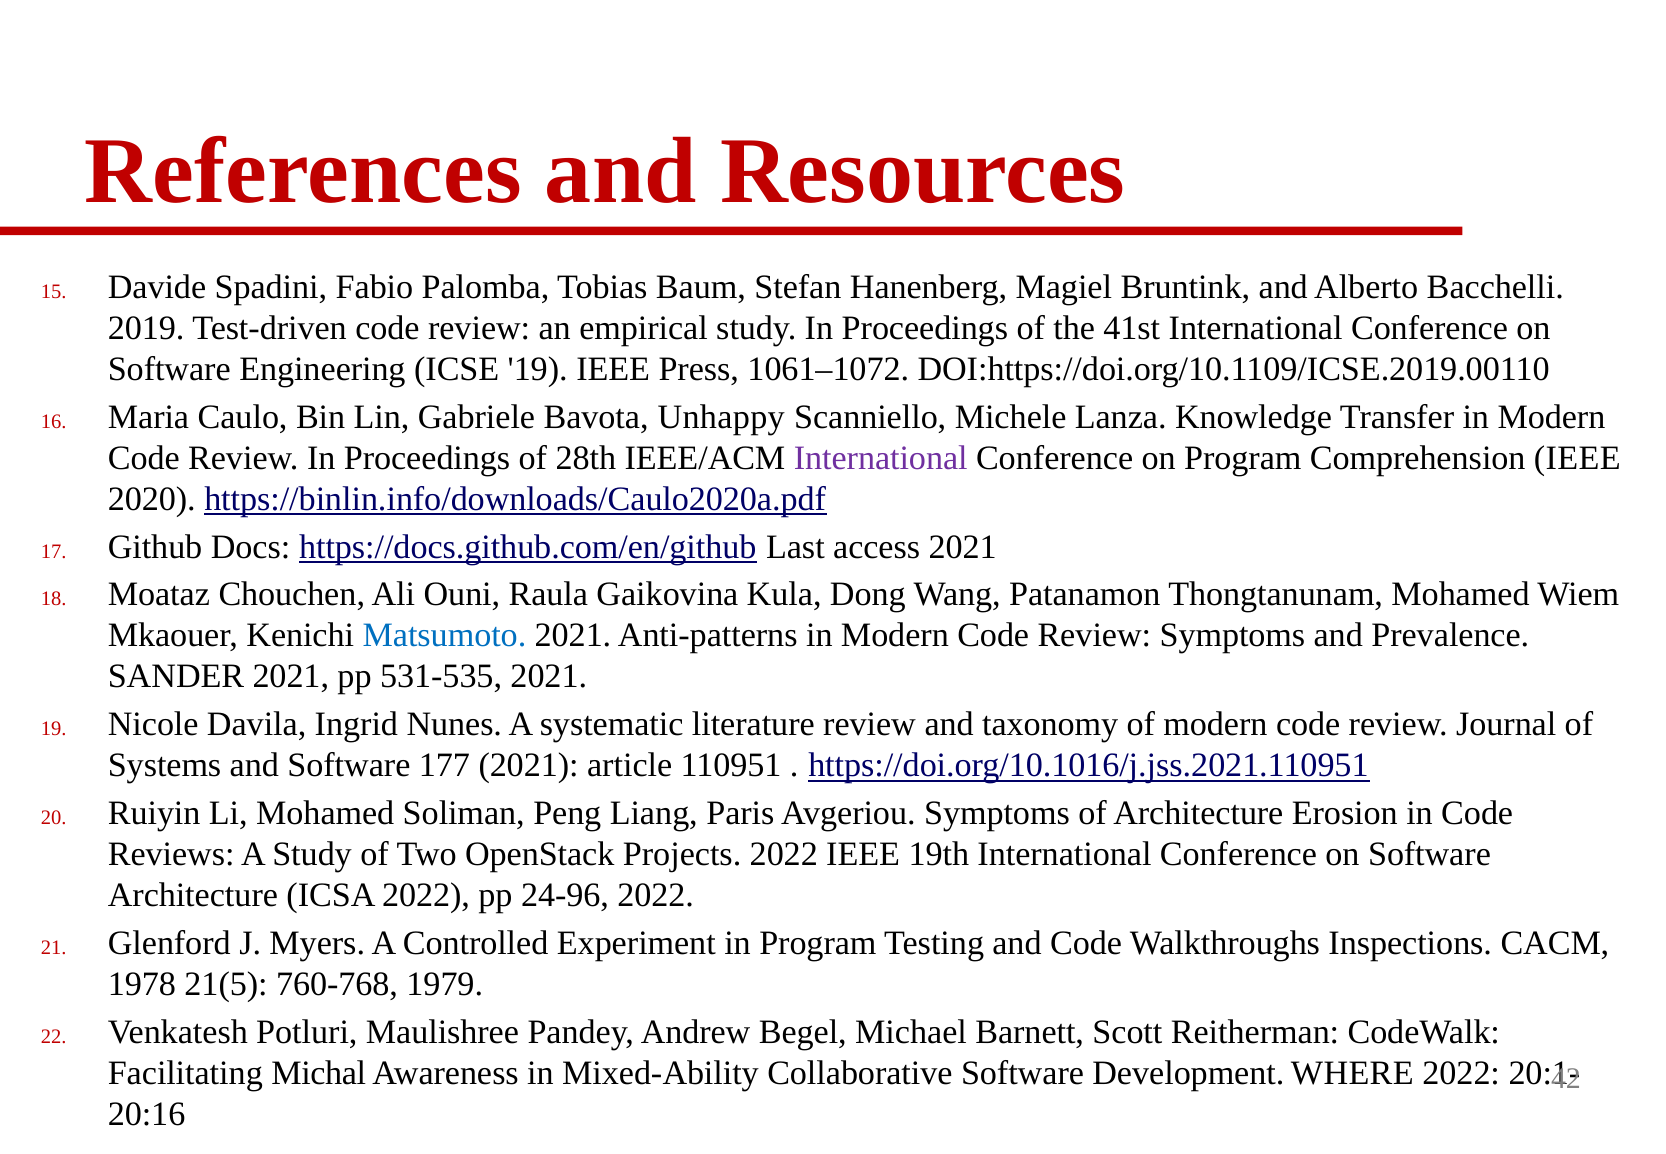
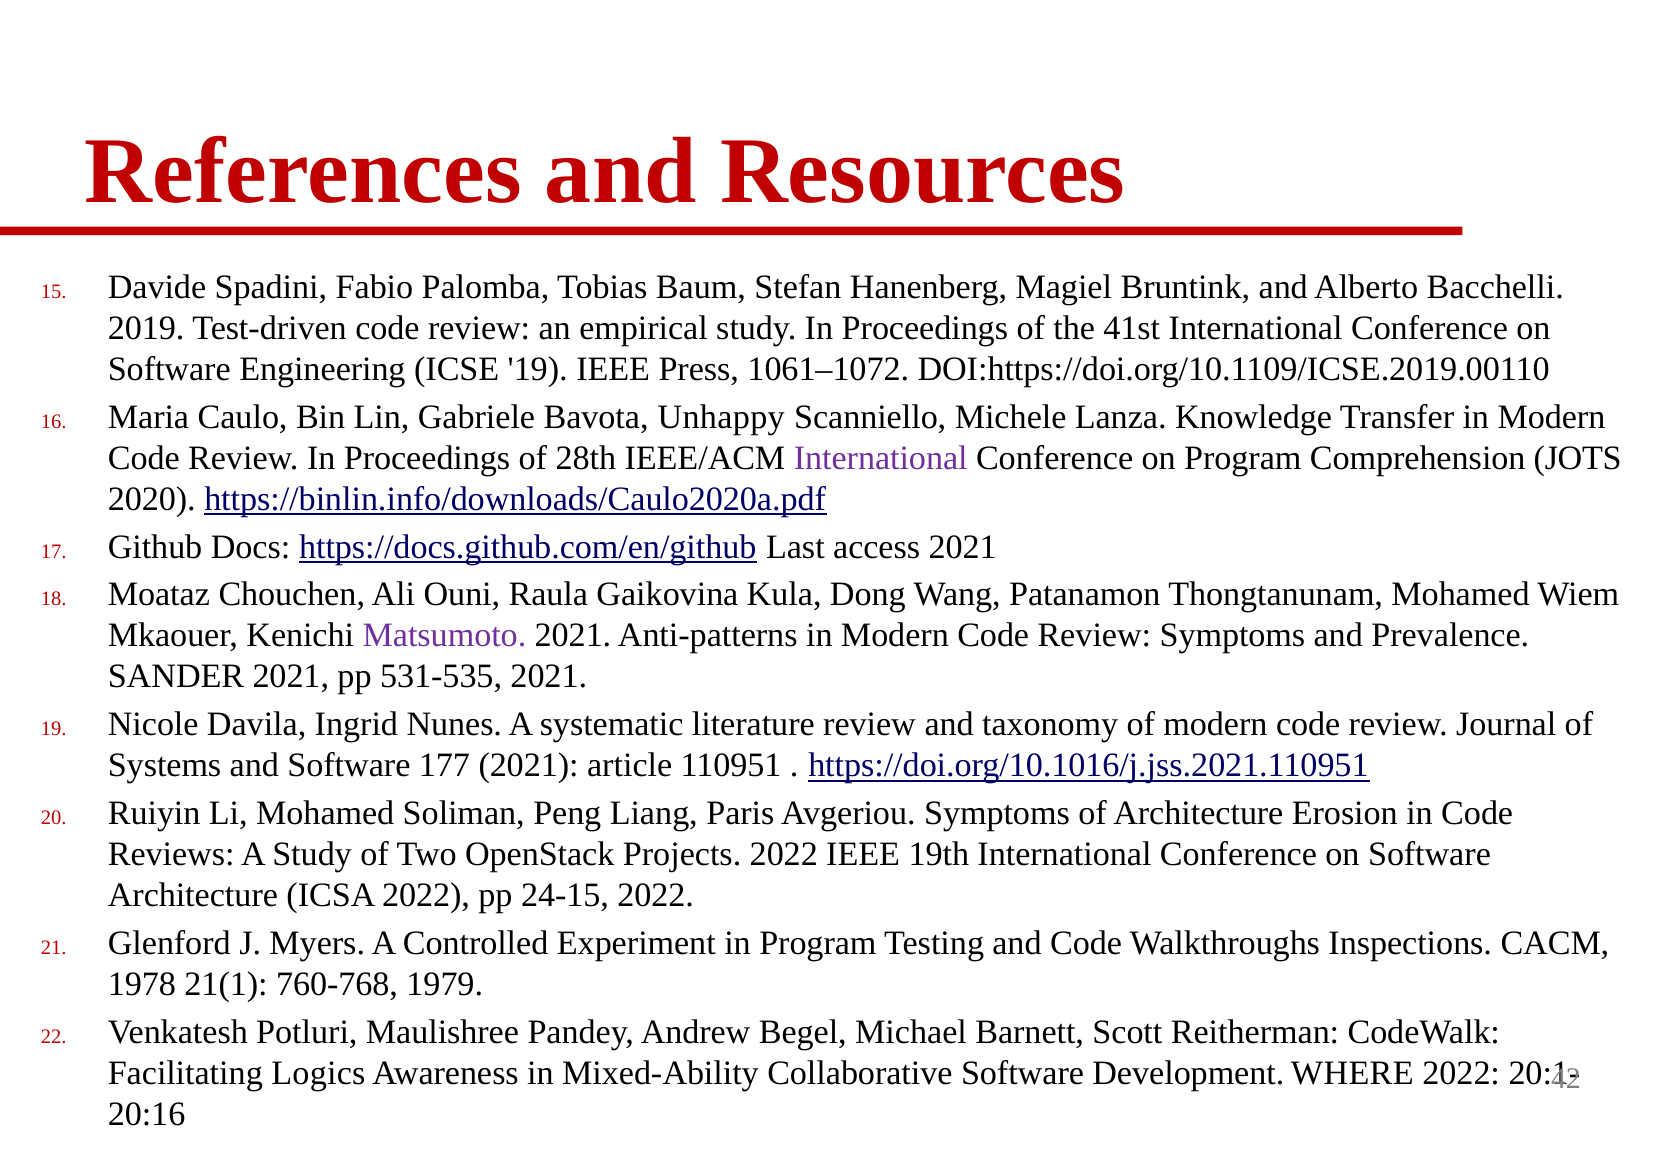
Comprehension IEEE: IEEE -> JOTS (1578, 458)
Matsumoto colour: blue -> purple (444, 636)
24-96: 24-96 -> 24-15 (565, 895)
21(5: 21(5 -> 21(1 (226, 984)
Michal: Michal -> Logics (318, 1073)
